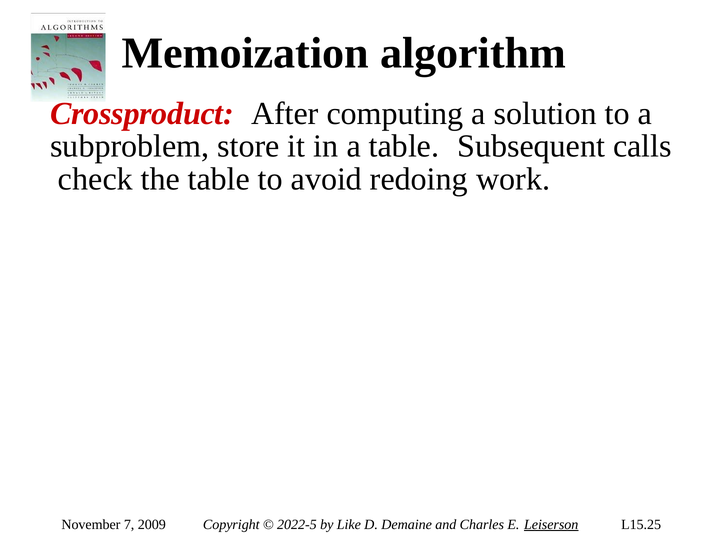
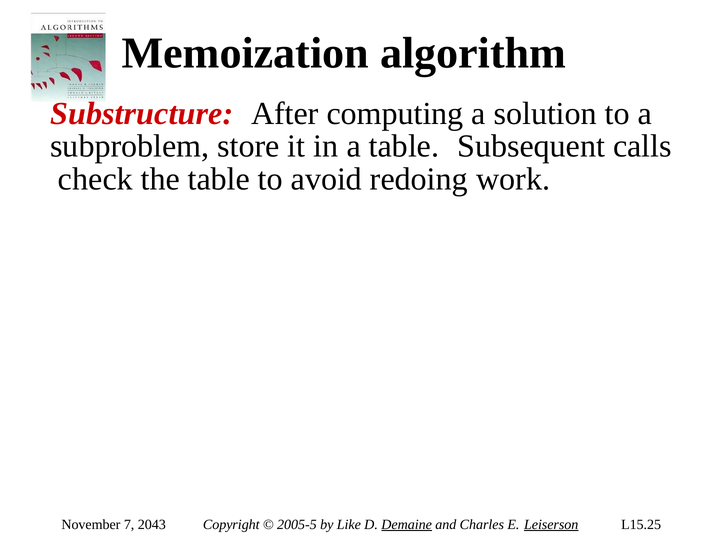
Crossproduct: Crossproduct -> Substructure (142, 114)
2009: 2009 -> 2043 (152, 525)
2022-5: 2022-5 -> 2005-5 (297, 525)
Demaine underline: none -> present (407, 525)
